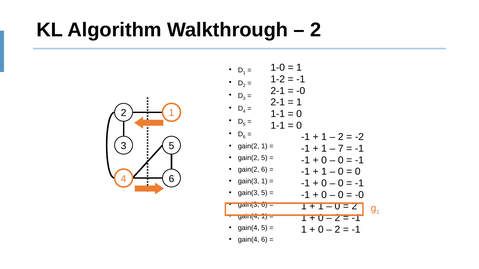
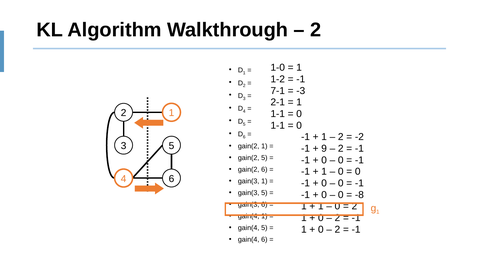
2-1: 2-1 -> 7-1 (278, 91)
-0: -0 -> -3 (301, 91)
1: 1 -> 9 (324, 149)
7: 7 -> 2 (341, 149)
-0: -0 -> -8 (359, 195)
